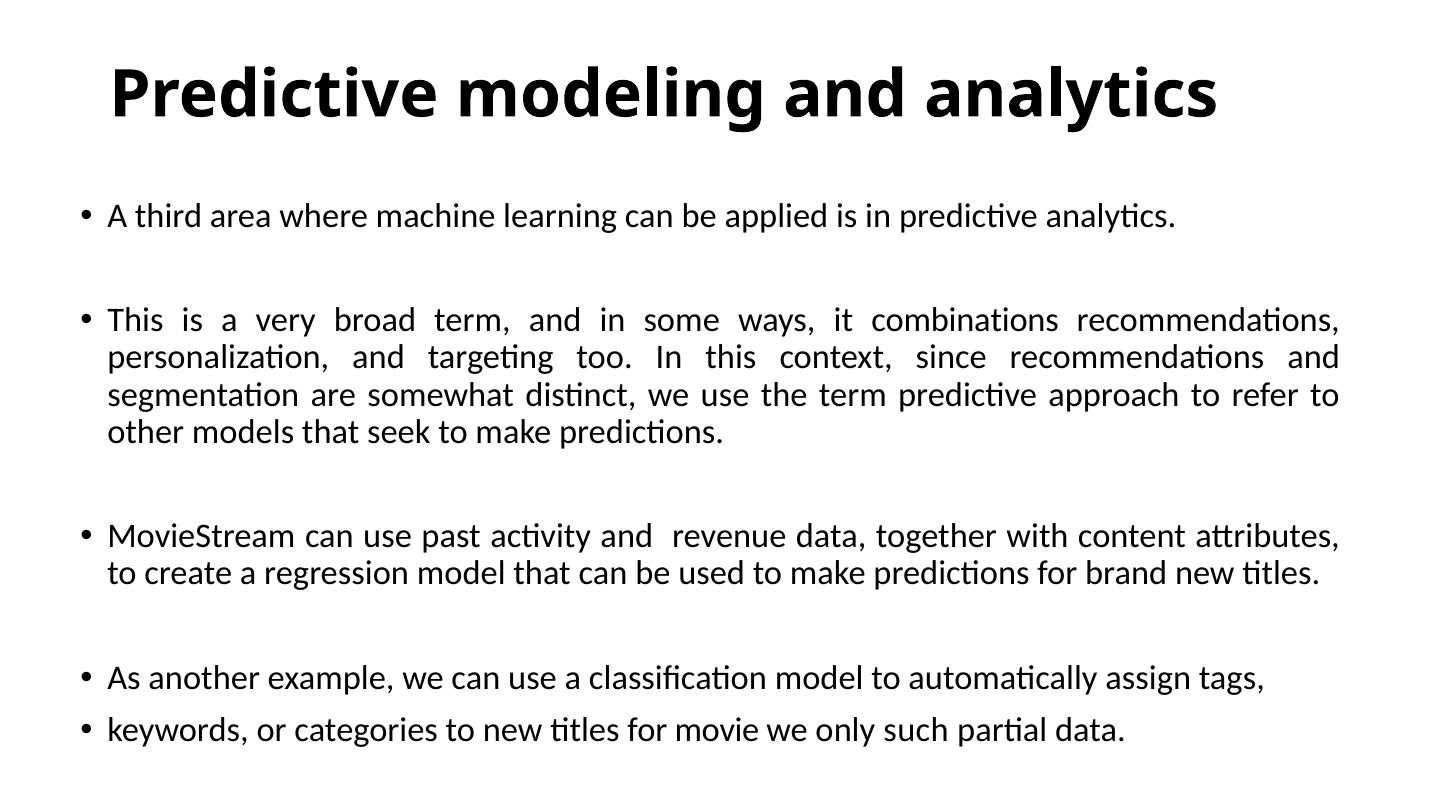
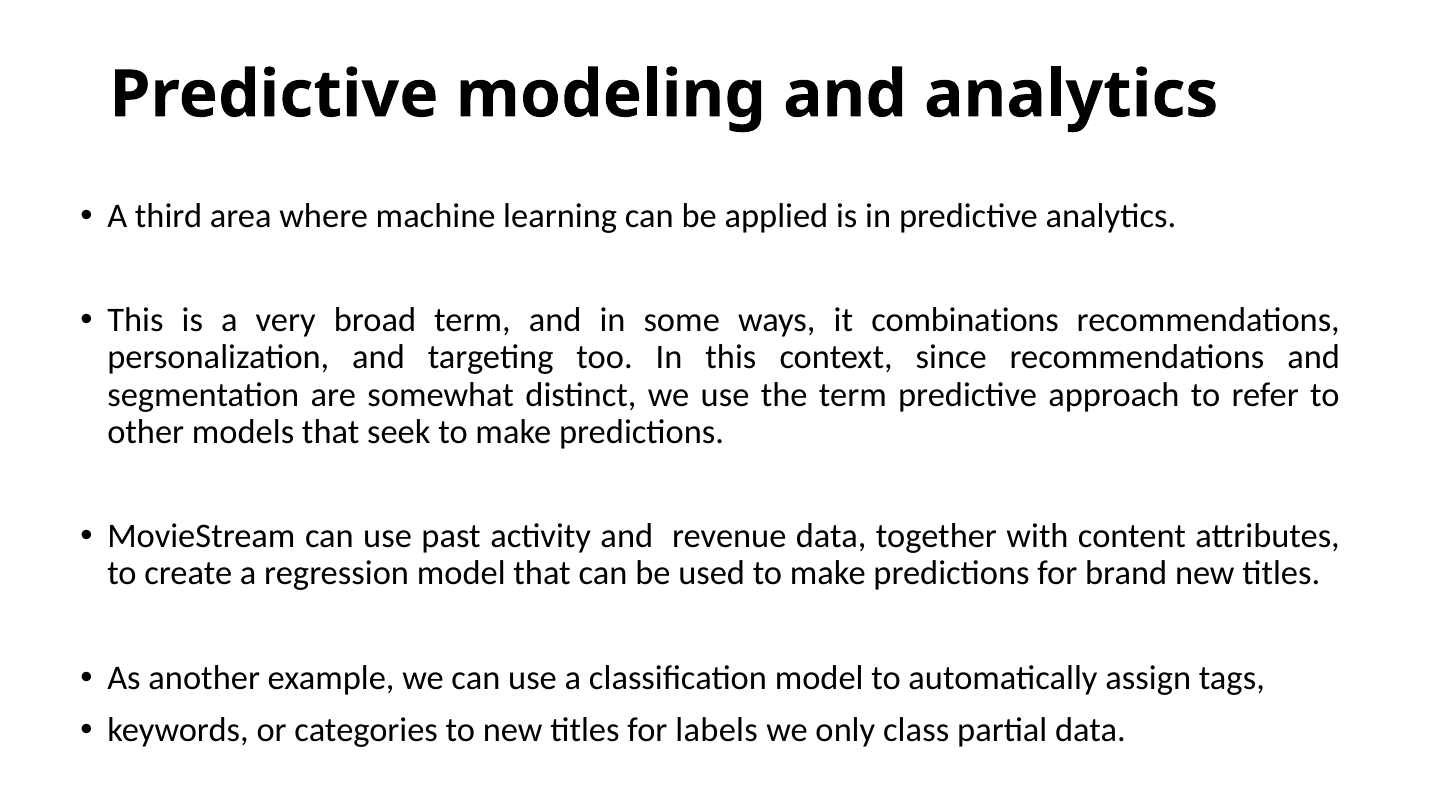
movie: movie -> labels (717, 730)
such: such -> class (916, 730)
